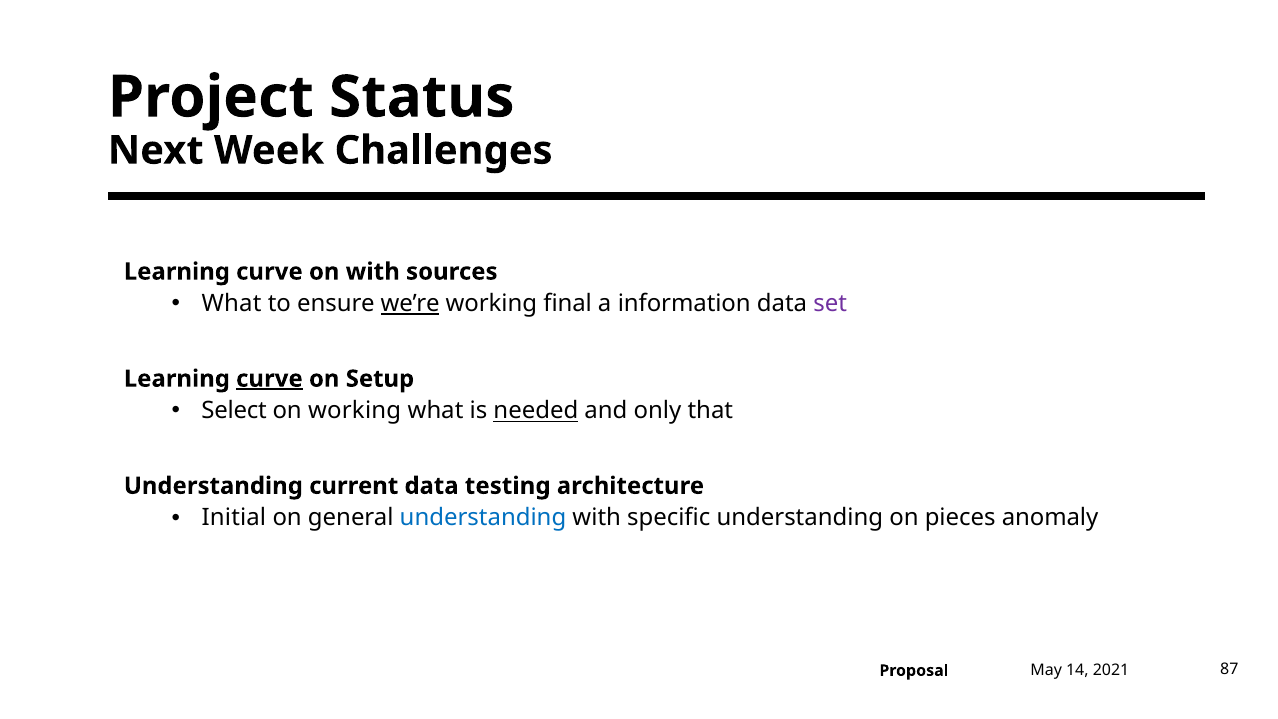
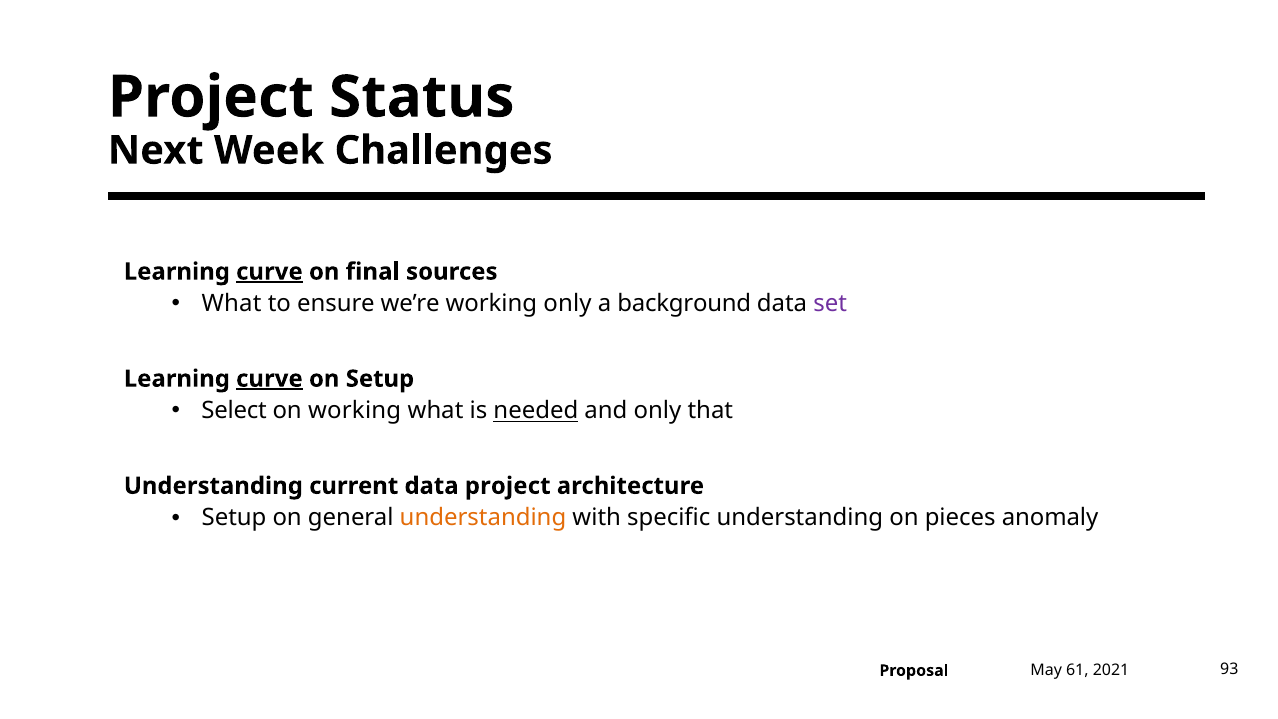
curve underline: none -> present (269, 272)
on with: with -> final (373, 272)
we’re underline: present -> none (410, 304)
working final: final -> only (568, 304)
information: information -> background (684, 304)
data testing: testing -> project (508, 486)
Initial: Initial -> Setup (234, 518)
understanding colour: blue -> orange (483, 518)
14: 14 -> 61 (1077, 670)
87: 87 -> 93 (1229, 669)
